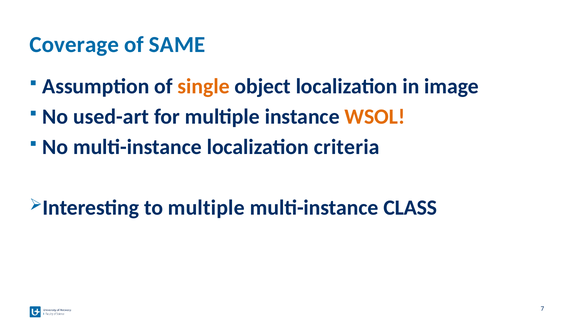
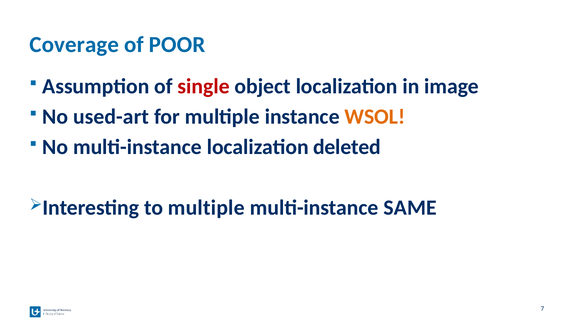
SAME: SAME -> POOR (177, 45)
single colour: orange -> red (204, 86)
criteria: criteria -> deleted (347, 147)
CLASS: CLASS -> SAME (410, 208)
